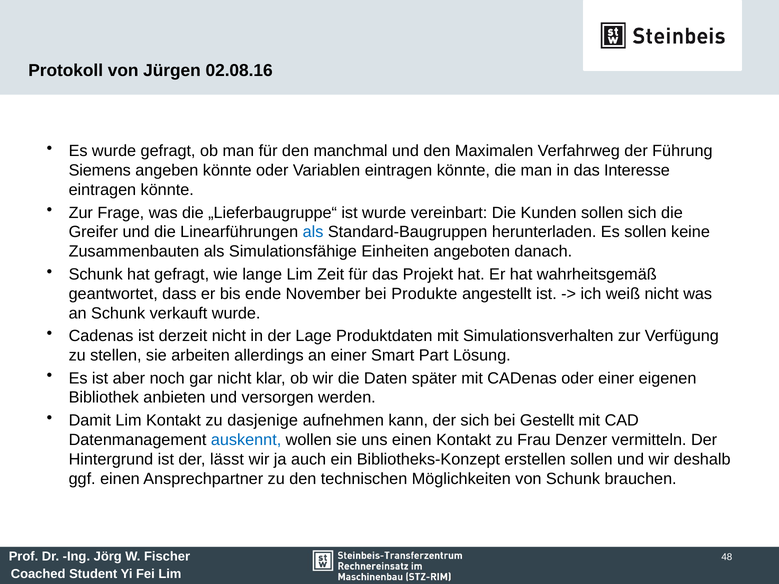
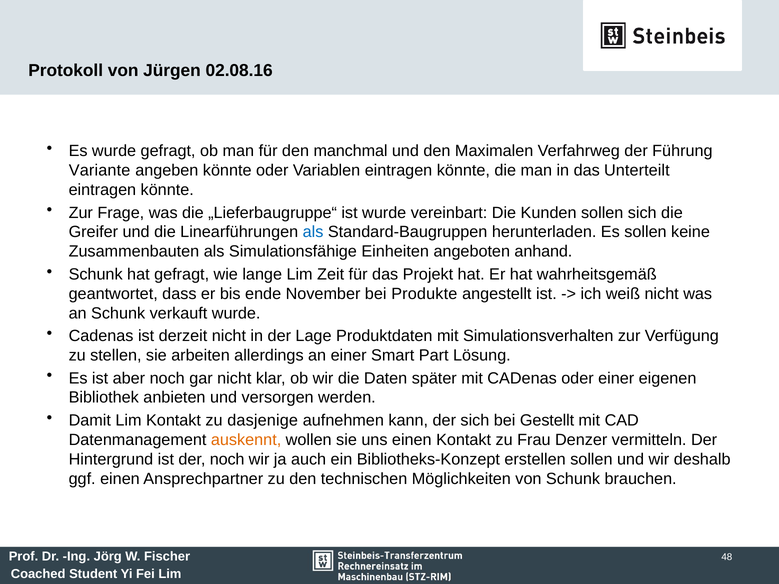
Siemens: Siemens -> Variante (100, 171)
Interesse: Interesse -> Unterteilt (637, 171)
danach: danach -> anhand (543, 252)
auskennt colour: blue -> orange (246, 440)
der lässt: lässt -> noch (227, 459)
